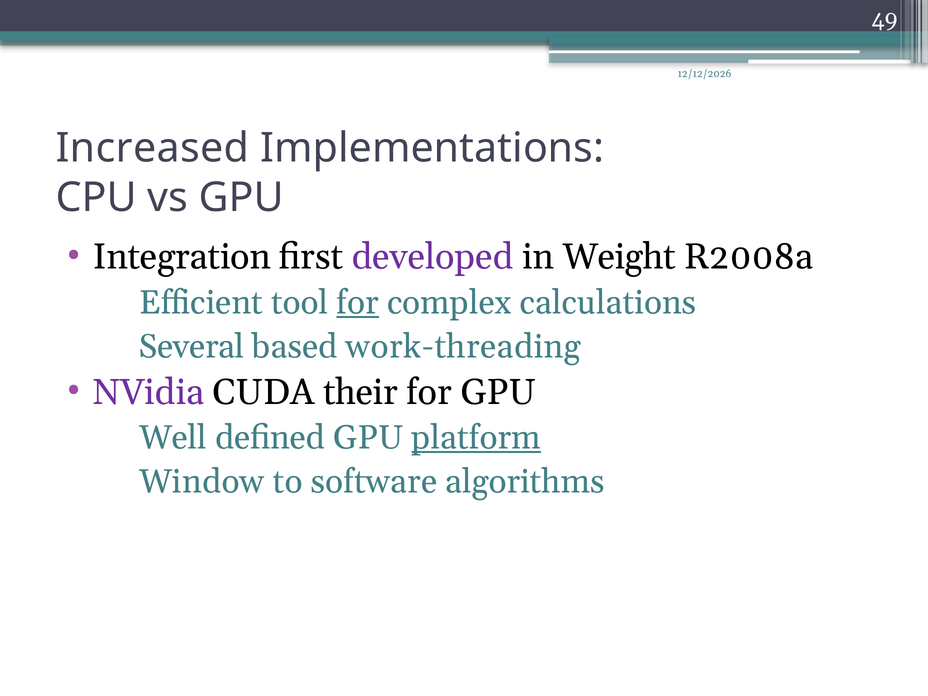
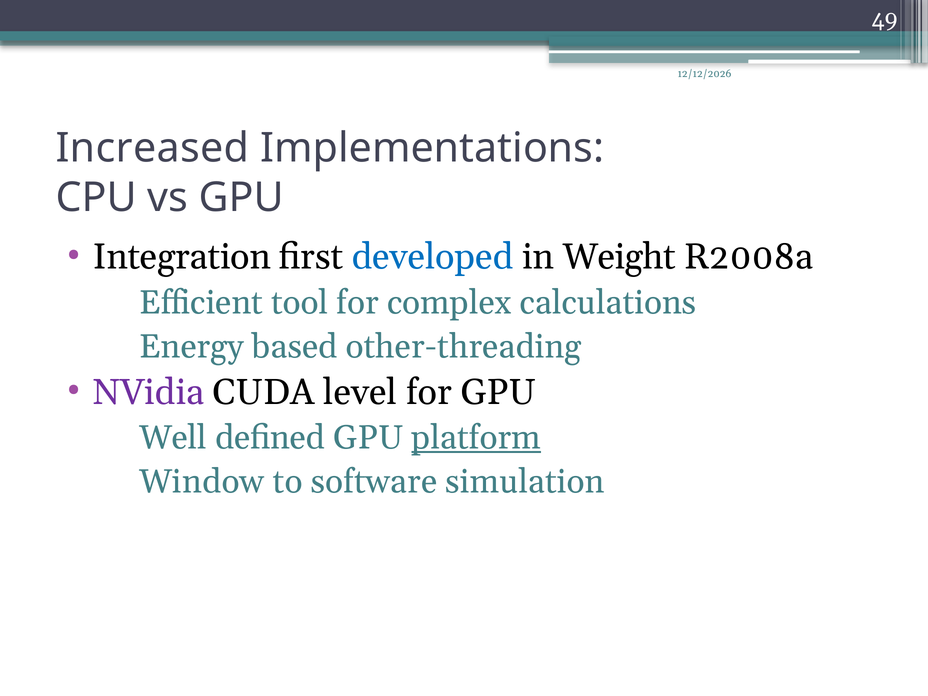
developed colour: purple -> blue (433, 257)
for underline: present -> none (358, 302)
Several: Several -> Energy (191, 347)
work-threading: work-threading -> other-threading (464, 347)
their: their -> level (360, 392)
algorithms: algorithms -> simulation (525, 482)
